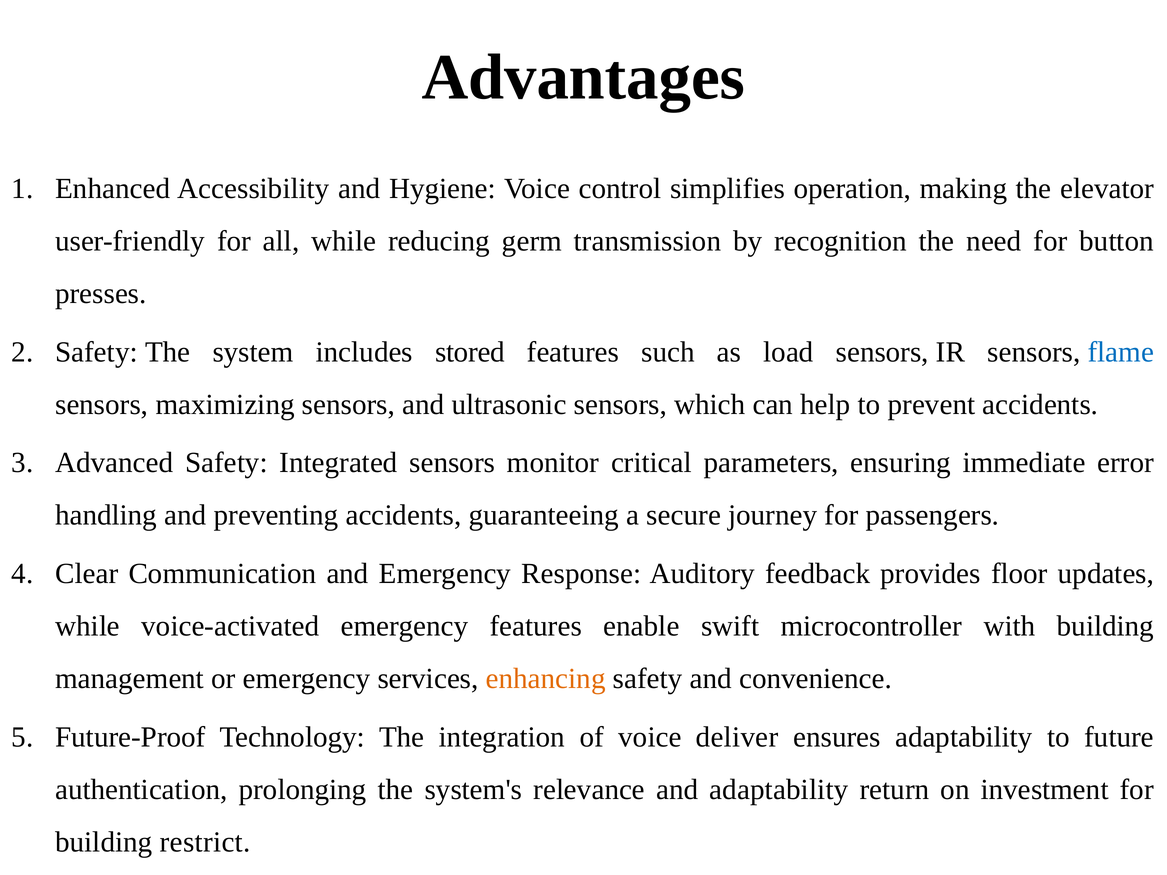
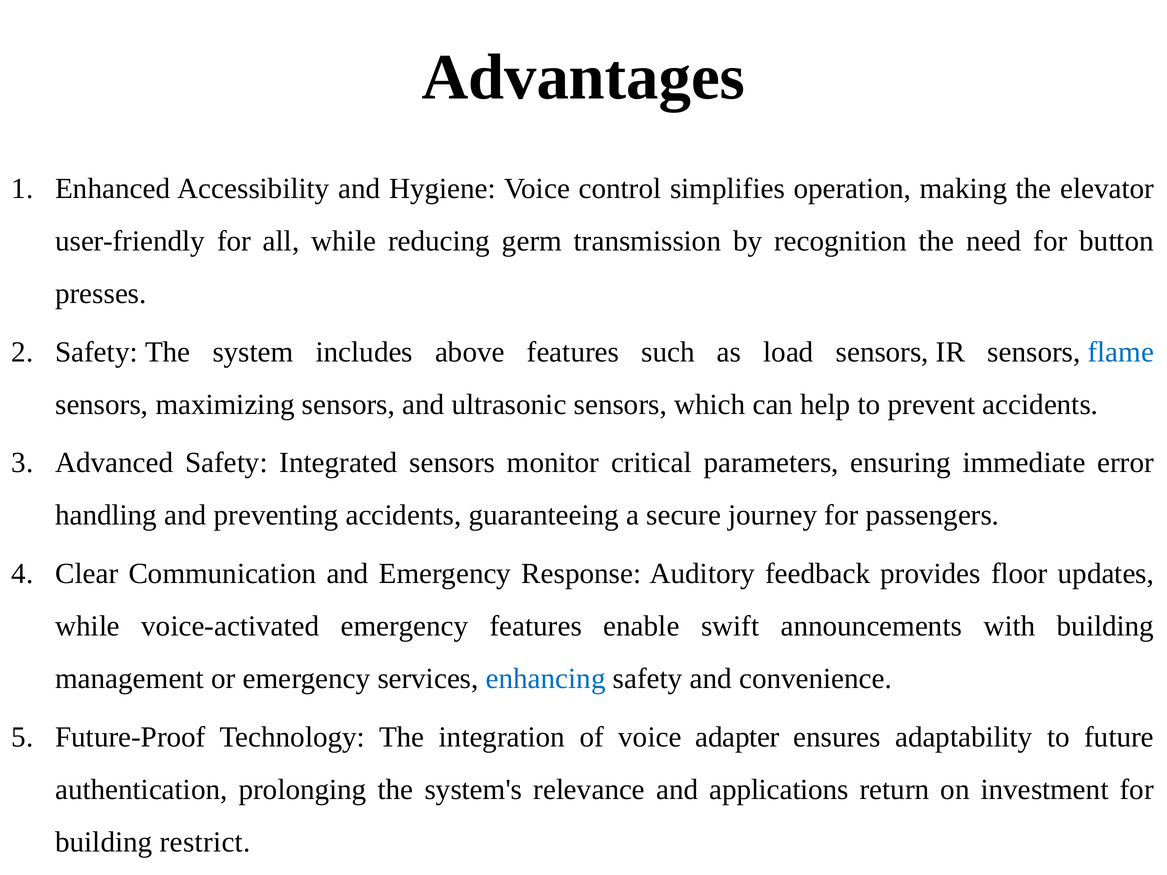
stored: stored -> above (470, 352)
microcontroller: microcontroller -> announcements (871, 626)
enhancing colour: orange -> blue (546, 679)
deliver: deliver -> adapter (737, 737)
and adaptability: adaptability -> applications (779, 790)
